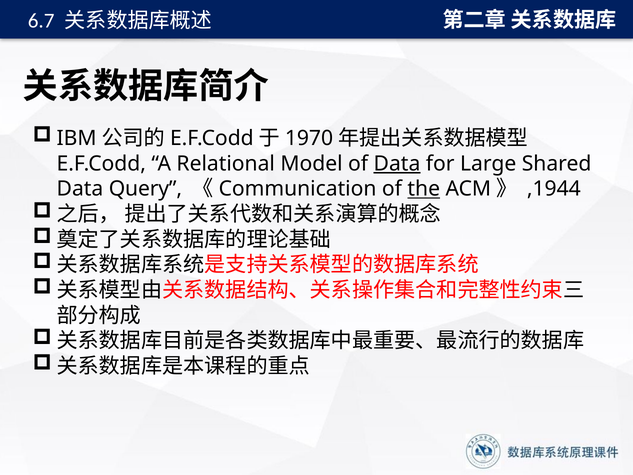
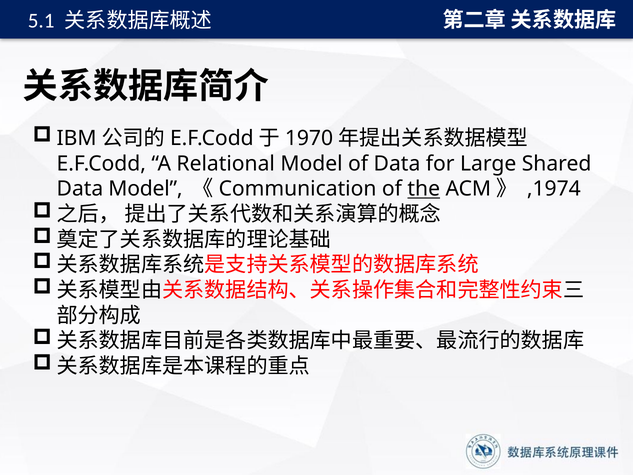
6.7: 6.7 -> 5.1 (41, 21)
Data underline: present -> none (397, 163)
Data Query: Query -> Model (145, 189)
,1944: ,1944 -> ,1974 (554, 189)
